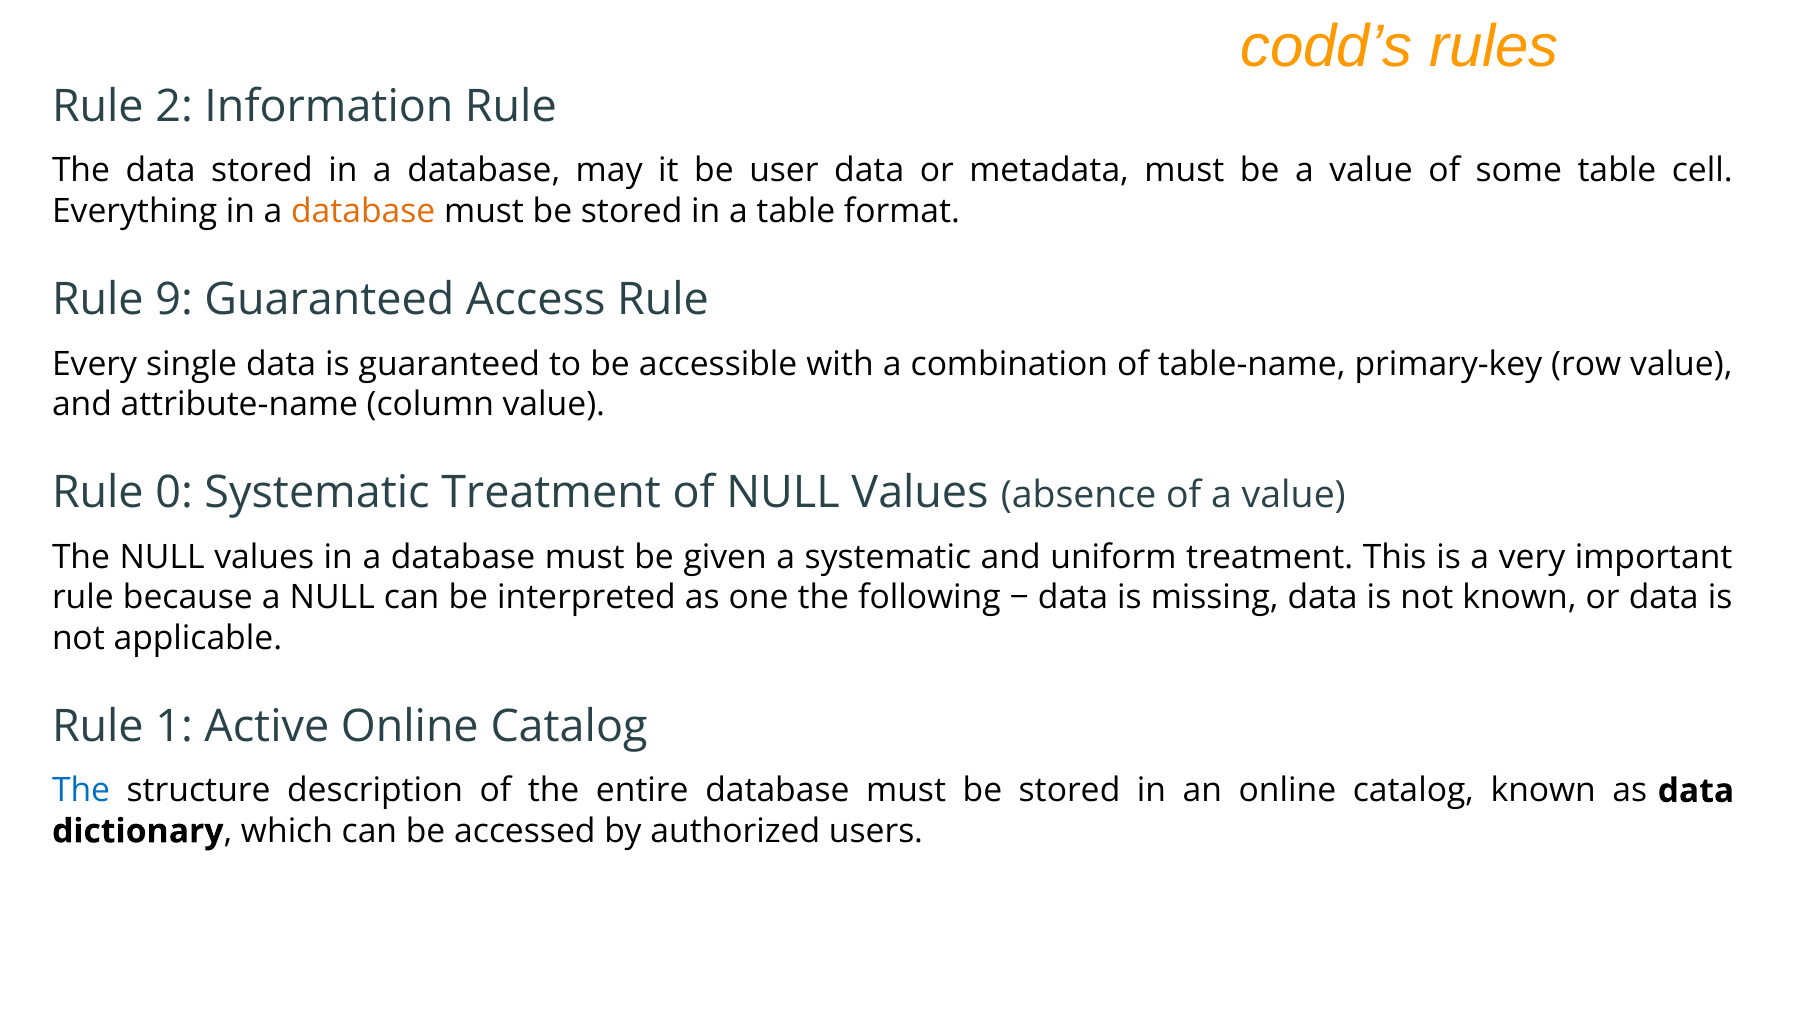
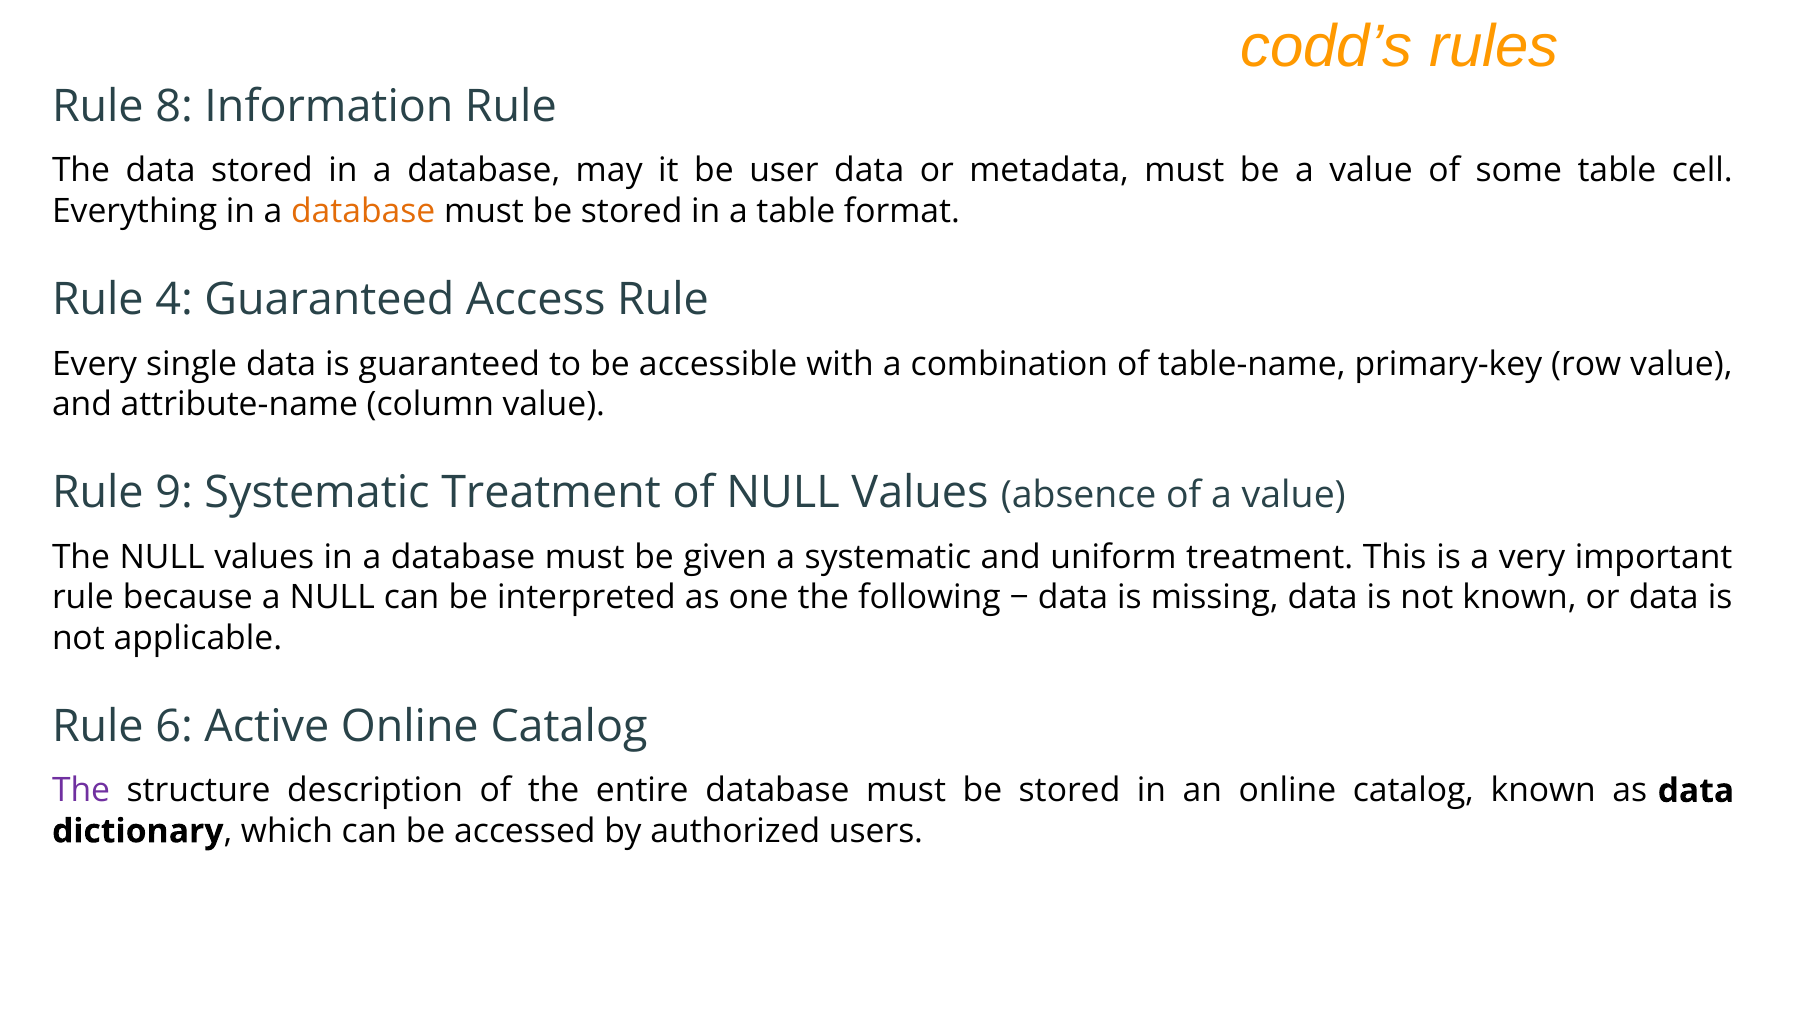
2: 2 -> 8 (174, 107)
9: 9 -> 4 (174, 300)
0: 0 -> 9 (174, 493)
1: 1 -> 6 (174, 726)
The colour: blue -> purple (81, 791)
